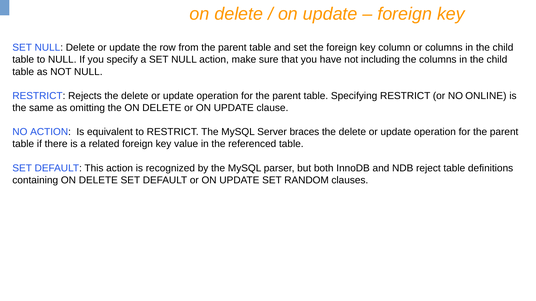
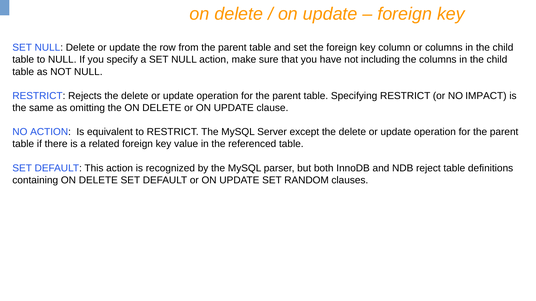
ONLINE: ONLINE -> IMPACT (486, 96)
braces: braces -> except (304, 132)
